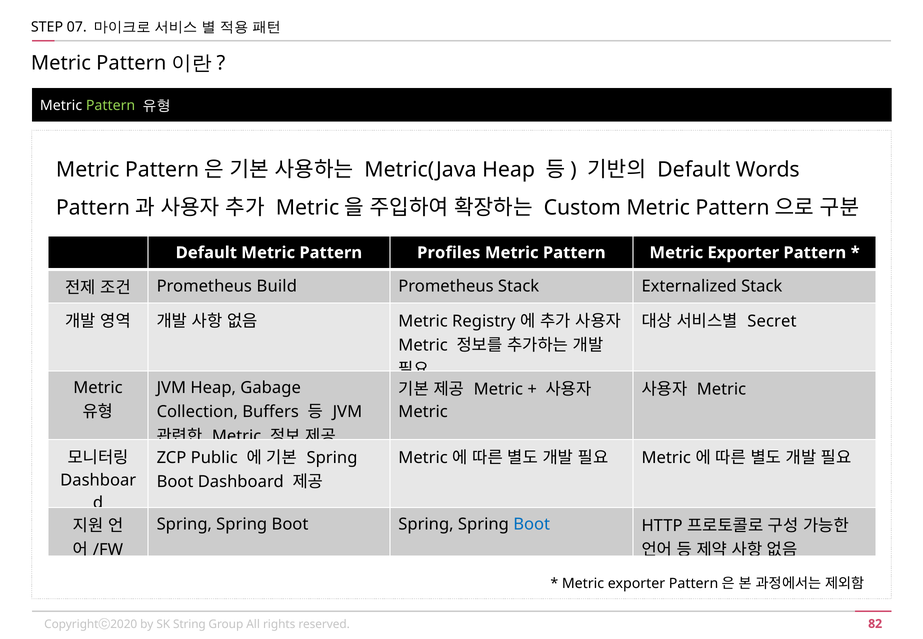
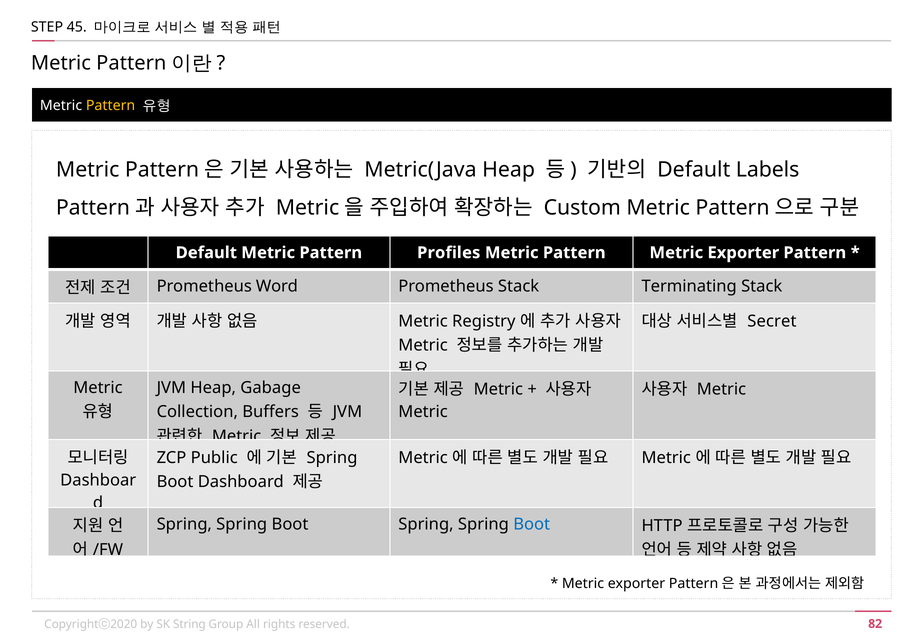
07: 07 -> 45 (77, 27)
Pattern colour: light green -> yellow (111, 106)
Words: Words -> Labels (768, 170)
Build: Build -> Word (277, 286)
Externalized: Externalized -> Terminating (689, 286)
